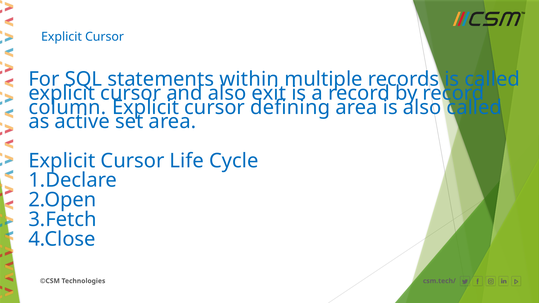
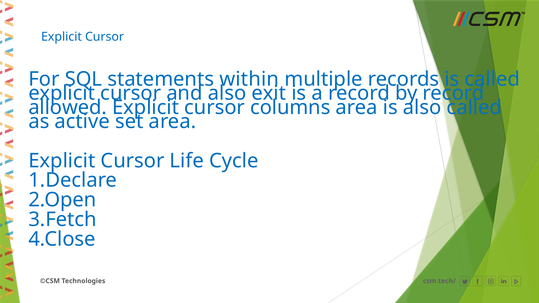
column: column -> allowed (68, 107)
defining: defining -> columns (290, 107)
